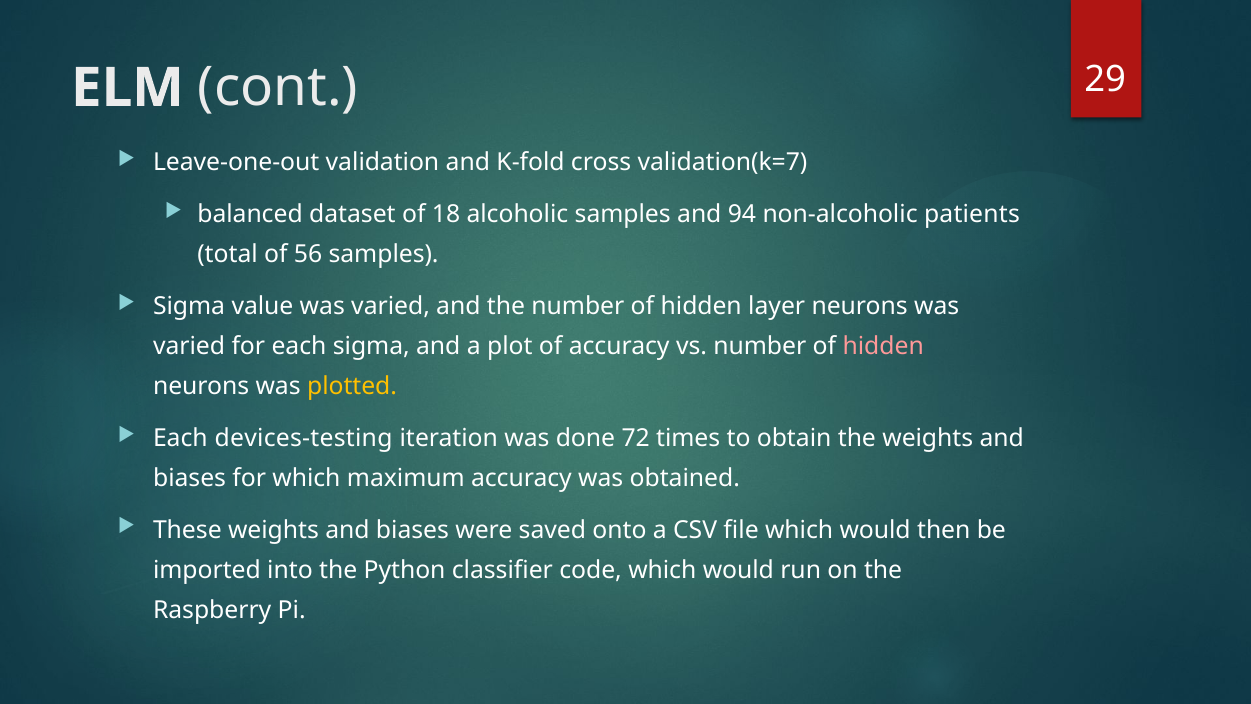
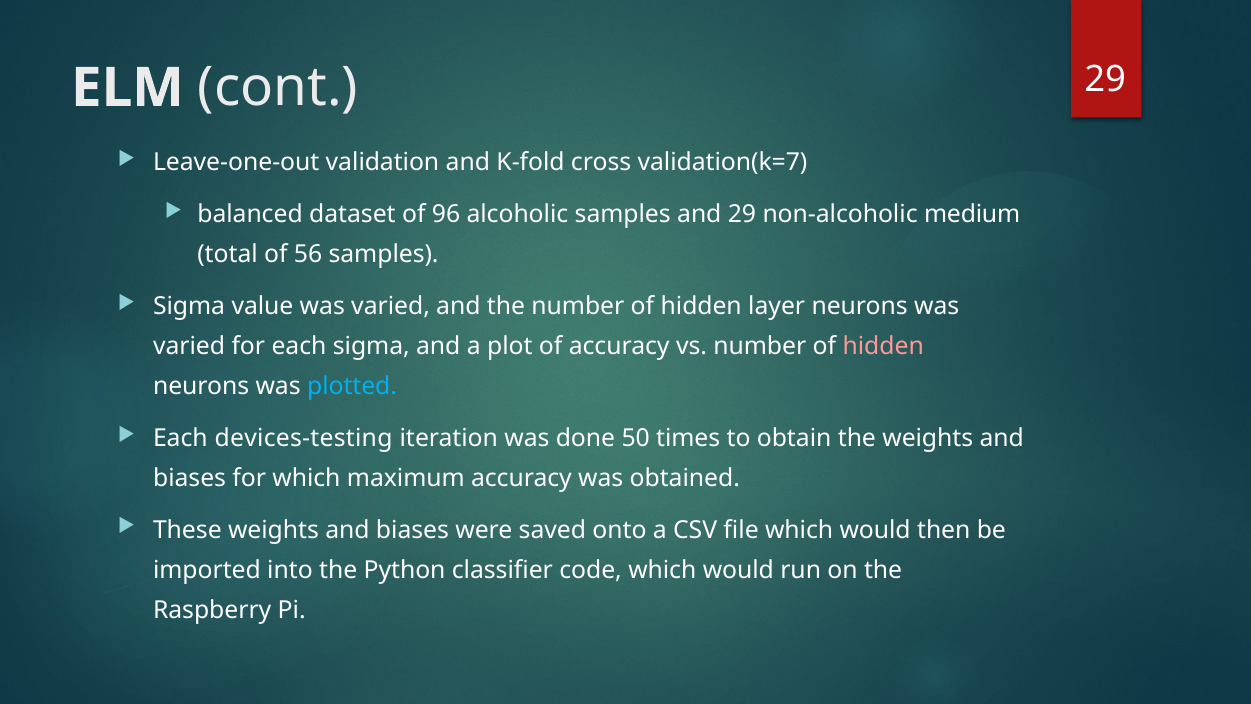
18: 18 -> 96 (446, 214)
and 94: 94 -> 29 (742, 214)
patients: patients -> medium (972, 214)
plotted colour: yellow -> light blue (352, 386)
72: 72 -> 50 (636, 438)
